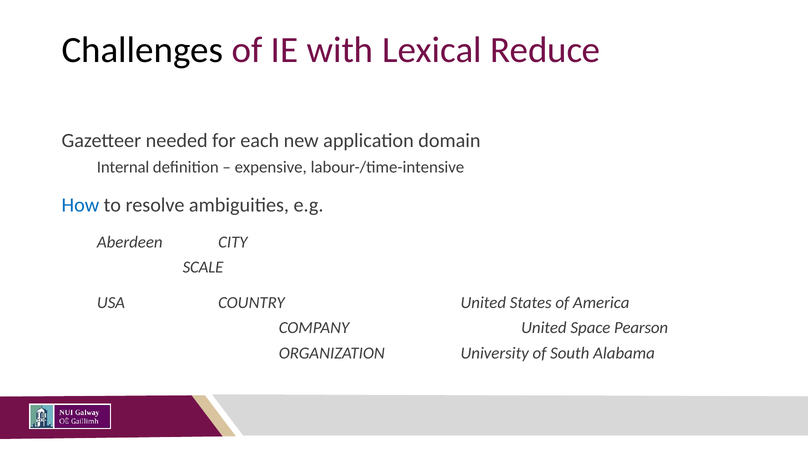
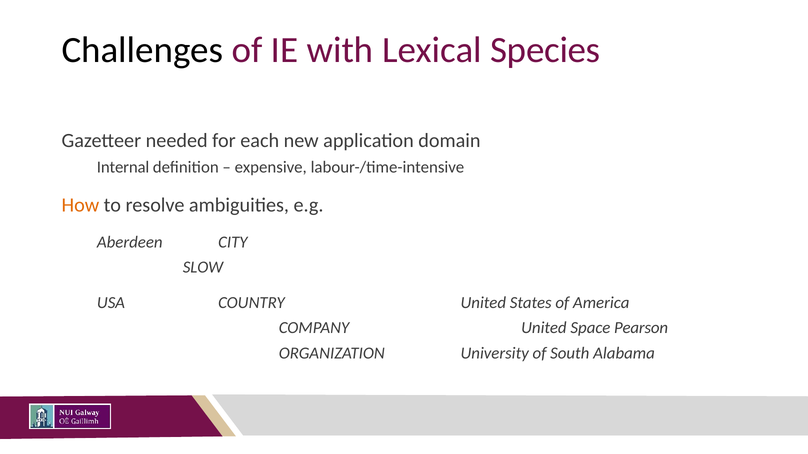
Reduce: Reduce -> Species (545, 50)
How colour: blue -> orange (80, 205)
SCALE: SCALE -> SLOW (203, 268)
